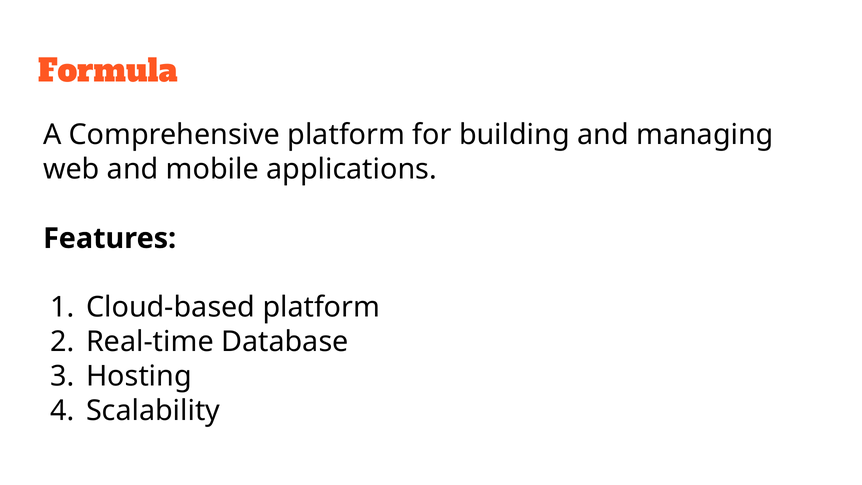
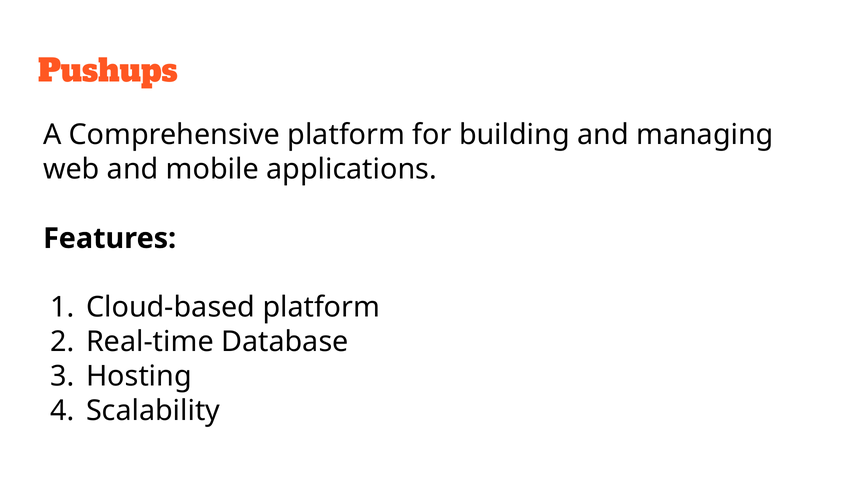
Formula: Formula -> Pushups (108, 71)
